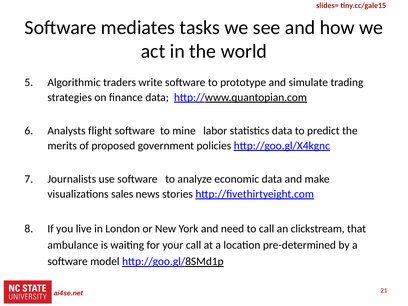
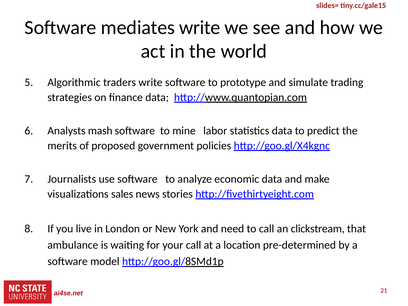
mediates tasks: tasks -> write (200, 28)
flight: flight -> mash (100, 131)
